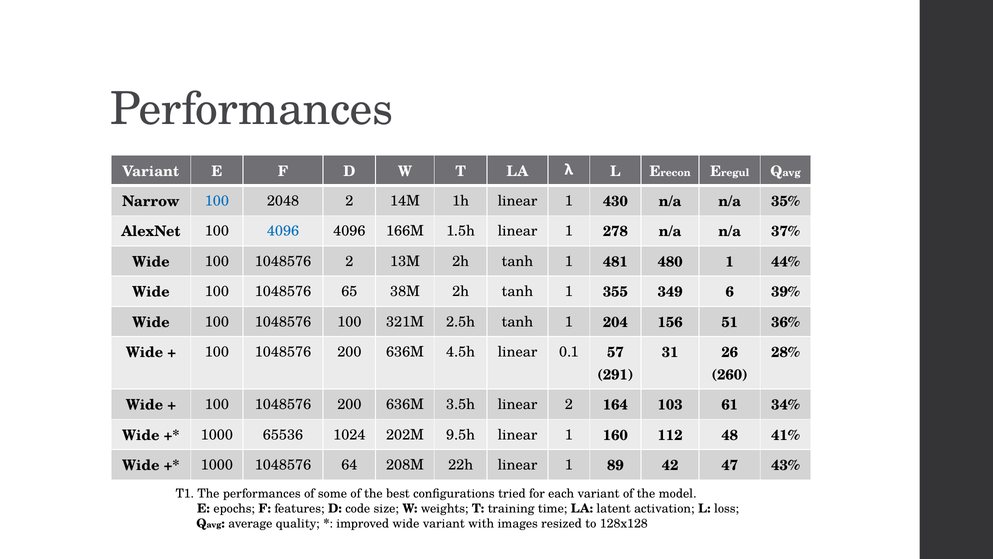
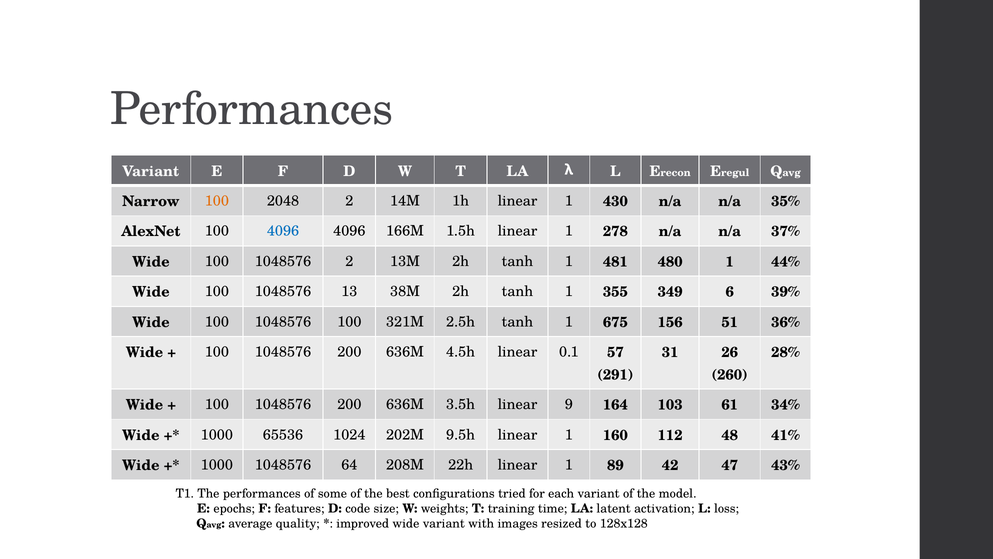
100 colour: blue -> orange (217, 201)
65: 65 -> 13 (349, 291)
204: 204 -> 675 (615, 322)
linear 2: 2 -> 9 (569, 404)
